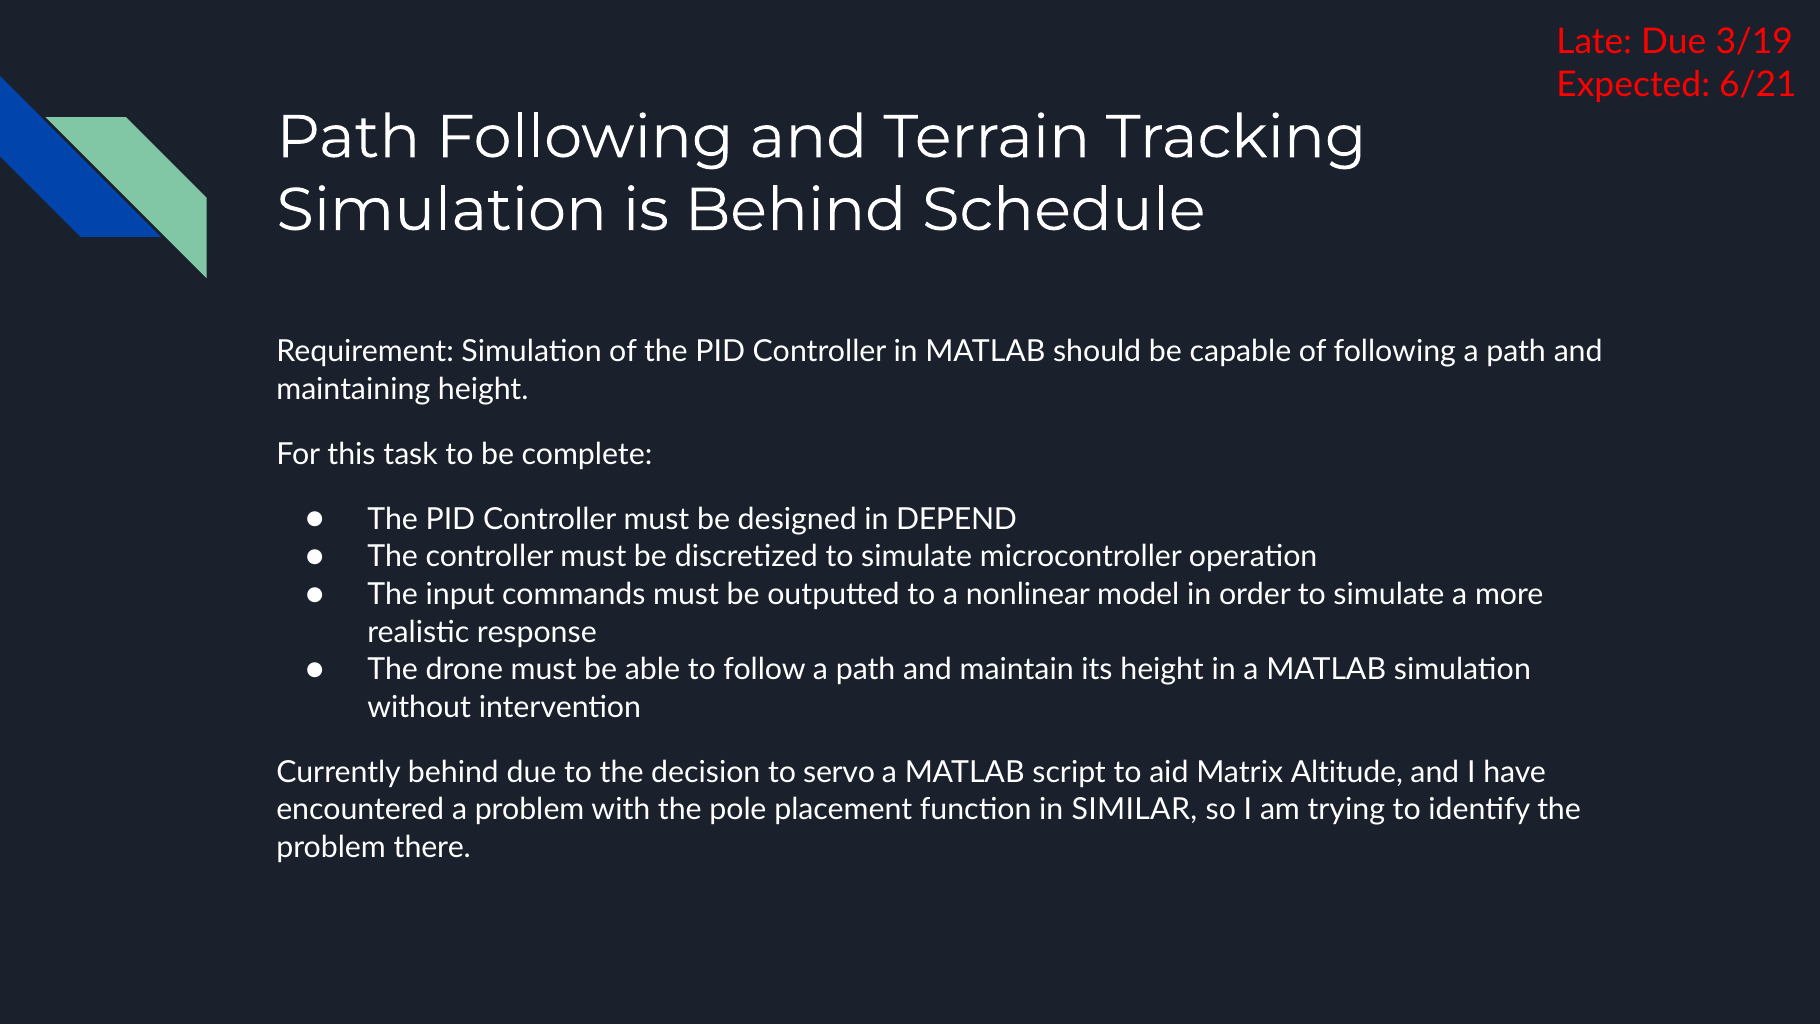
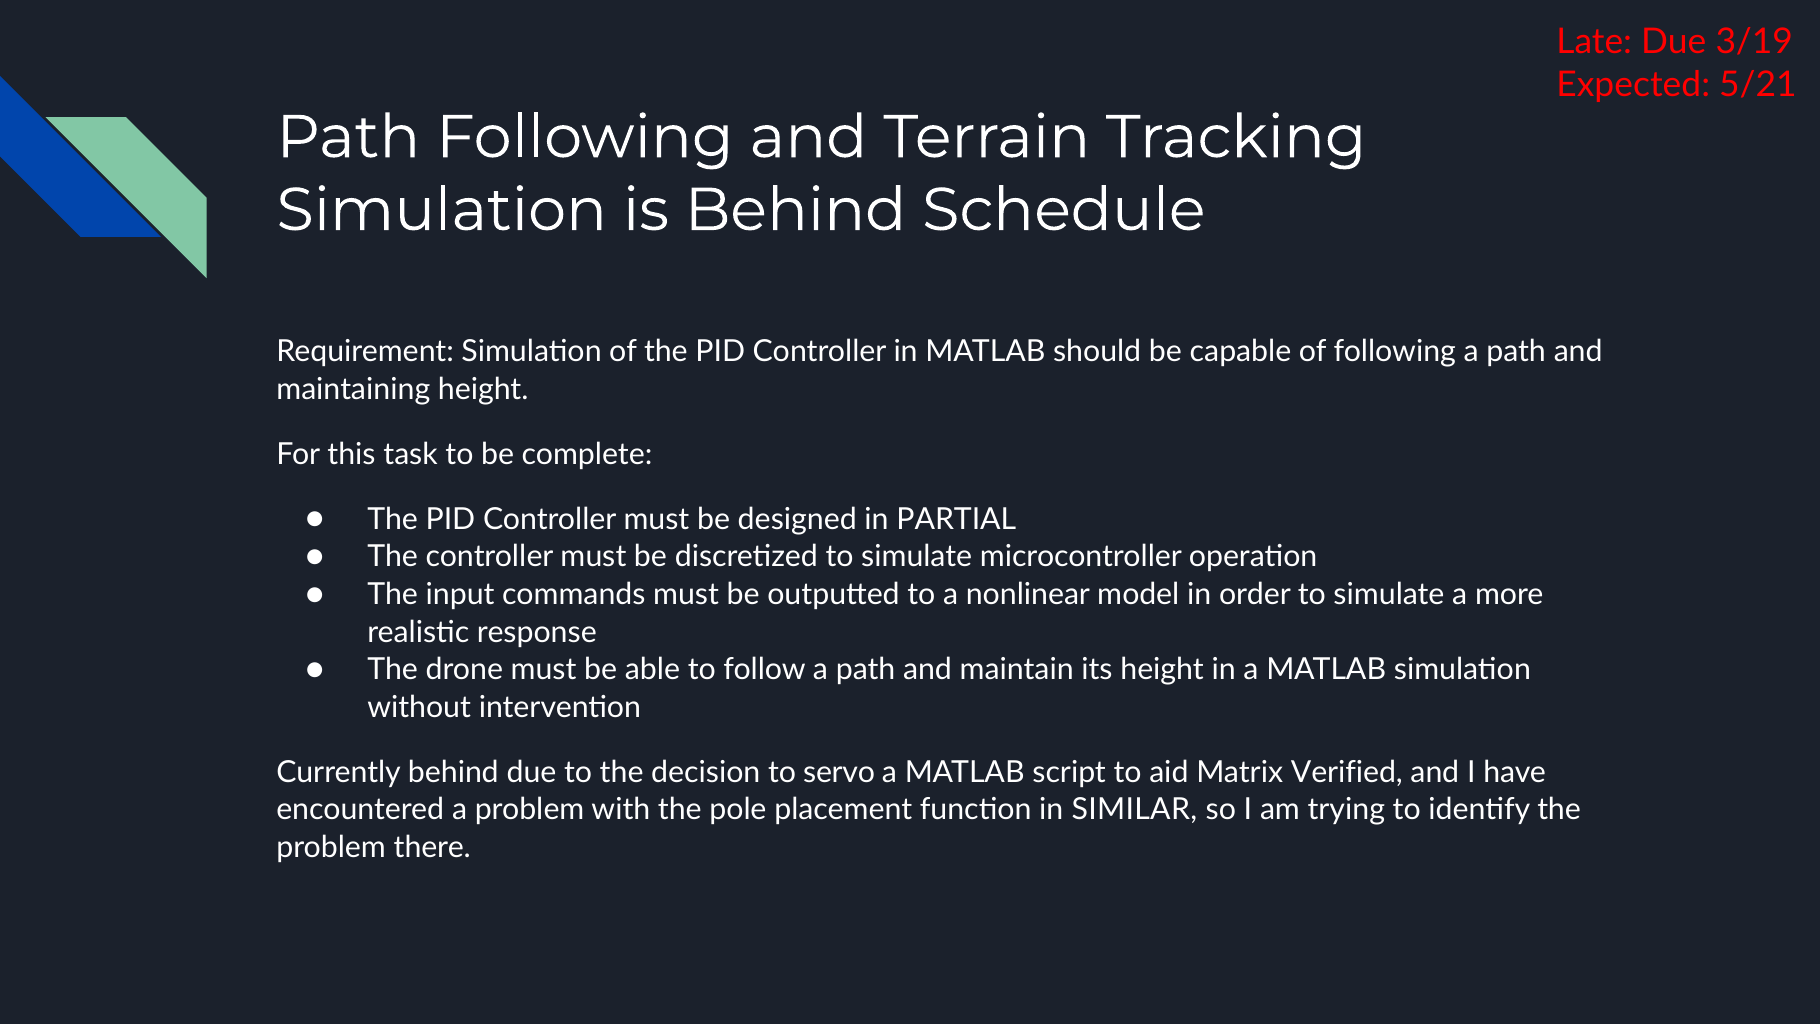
6/21: 6/21 -> 5/21 (1758, 84)
DEPEND: DEPEND -> PARTIAL (956, 519)
Altitude: Altitude -> Verified (1347, 772)
